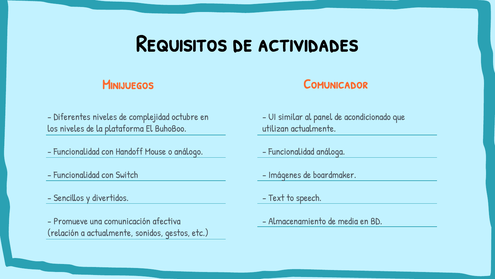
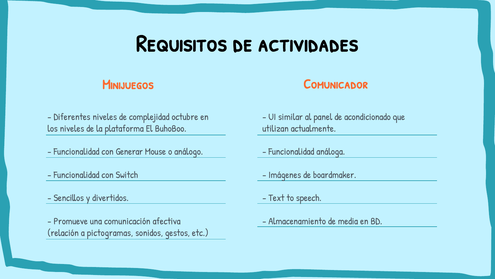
Handoff: Handoff -> Generar (129, 151)
a actualmente: actualmente -> pictogramas (110, 232)
